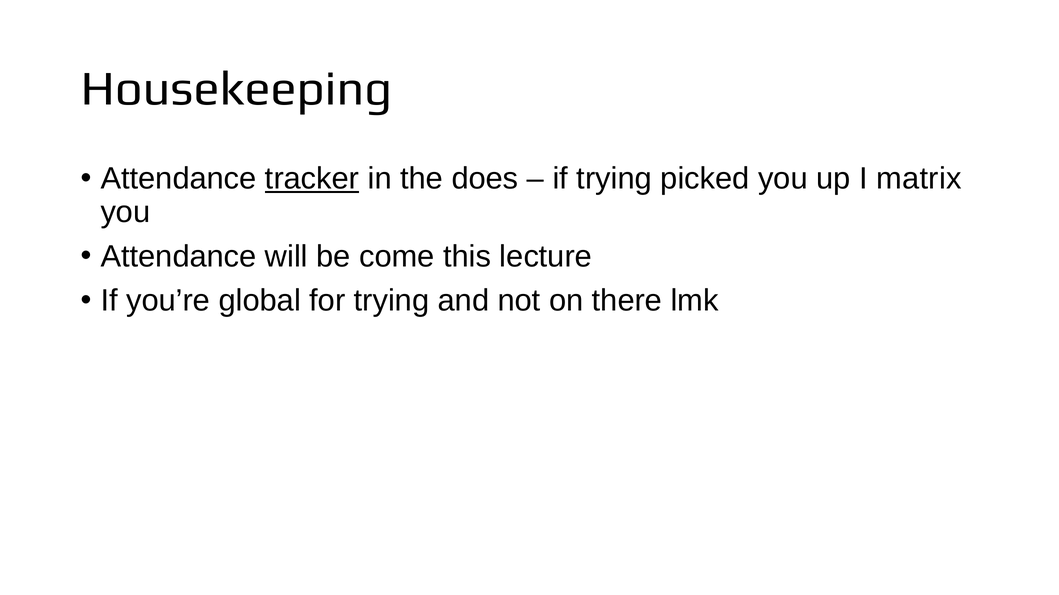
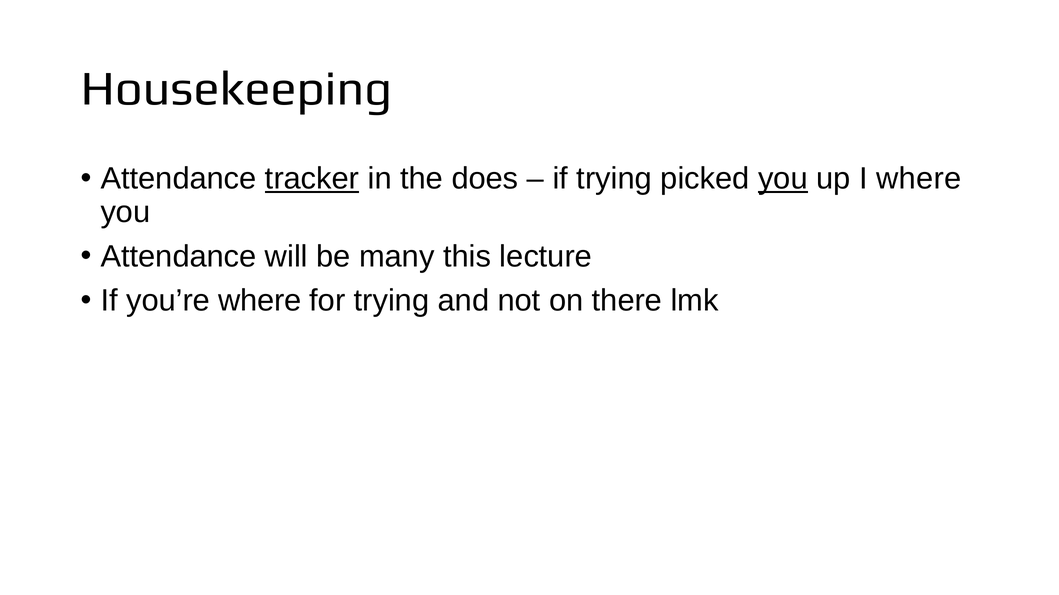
you underline: none -> present (783, 179)
I matrix: matrix -> where (919, 179)
come: come -> many (397, 257)
you’re global: global -> where (260, 301)
